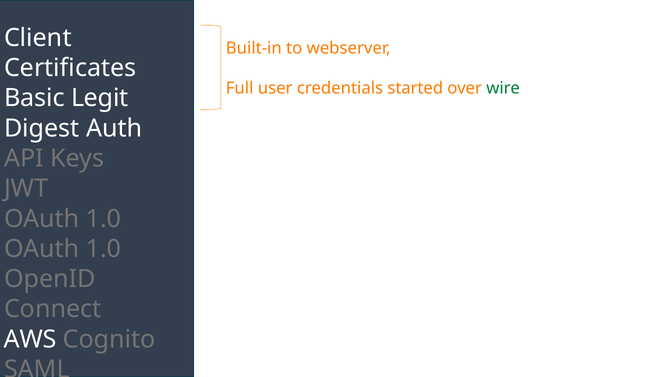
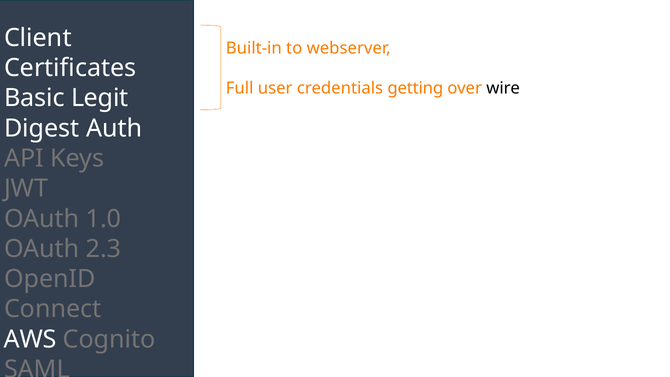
started: started -> getting (415, 88)
wire colour: green -> black (503, 88)
1.0: 1.0 -> 2.3 (104, 249)
